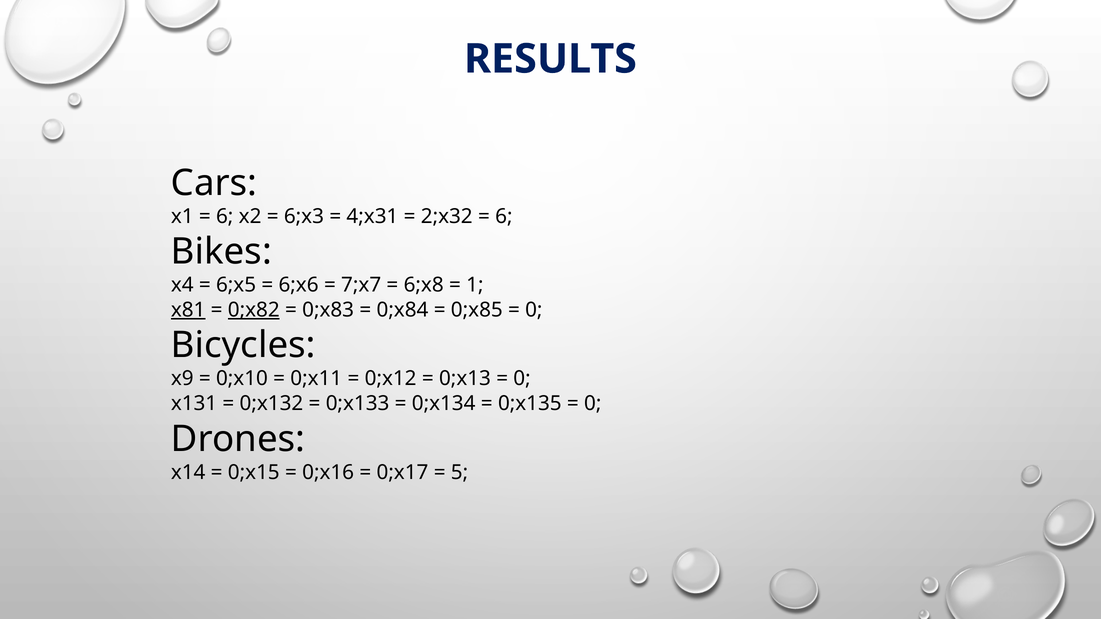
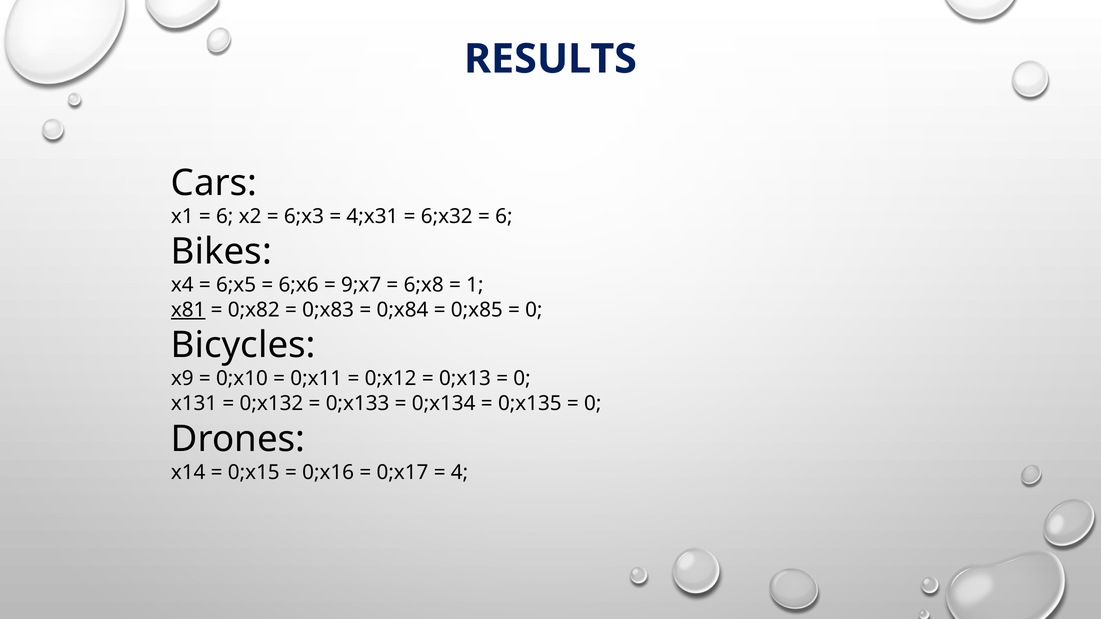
2;x32: 2;x32 -> 6;x32 (447, 216)
7;x7: 7;x7 -> 9;x7 (361, 285)
0;x82 underline: present -> none (254, 310)
5: 5 -> 4 (459, 472)
